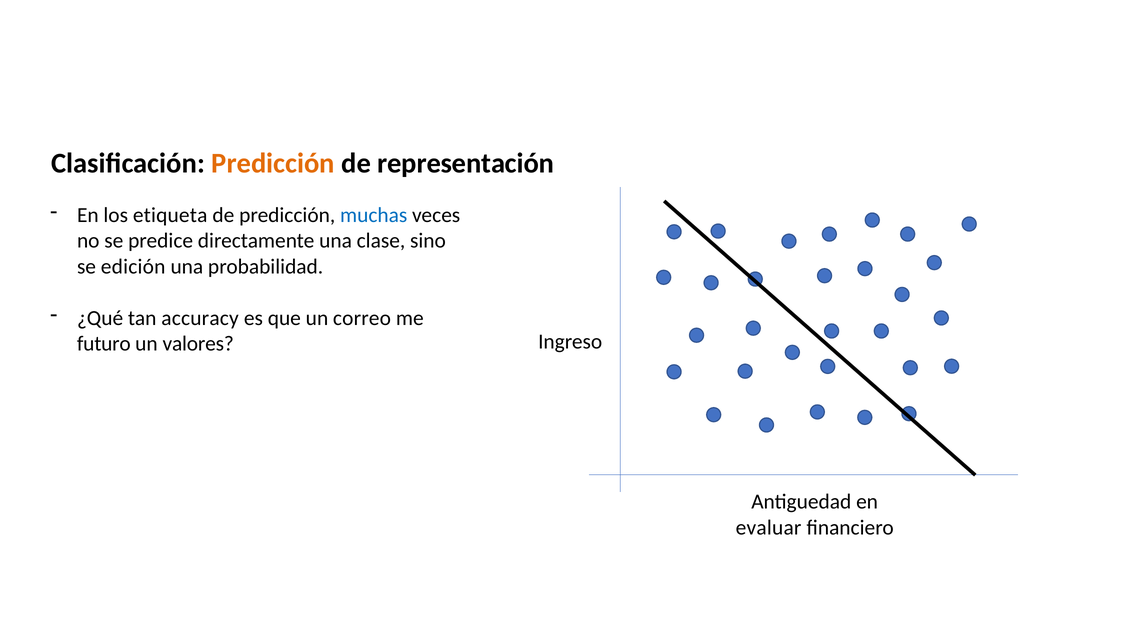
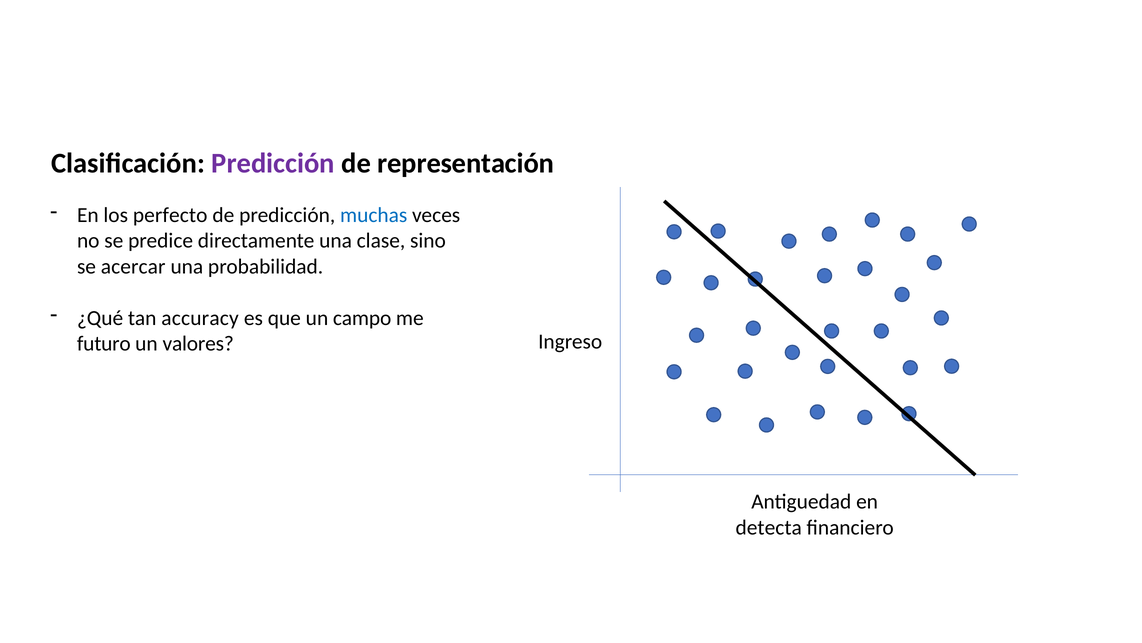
Predicción colour: orange -> purple (273, 163)
etiqueta: etiqueta -> perfecto (170, 215)
edición: edición -> acercar (133, 266)
correo: correo -> campo (362, 318)
evaluar: evaluar -> detecta (769, 527)
